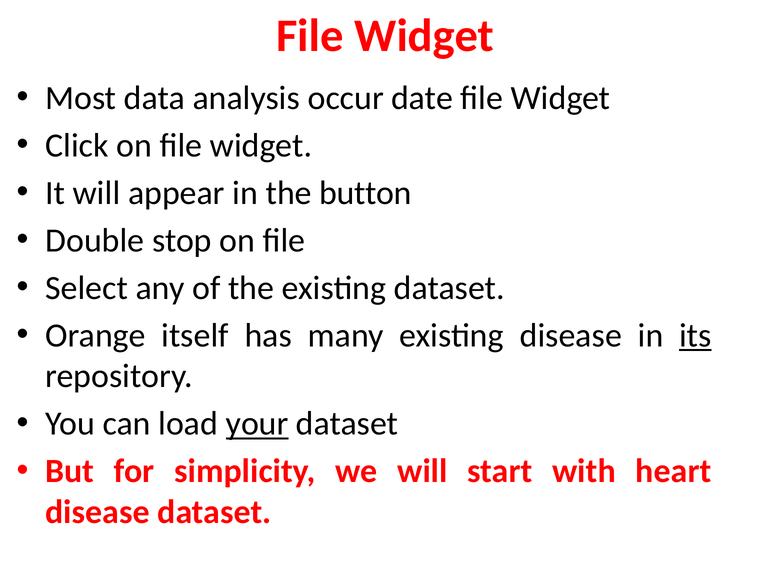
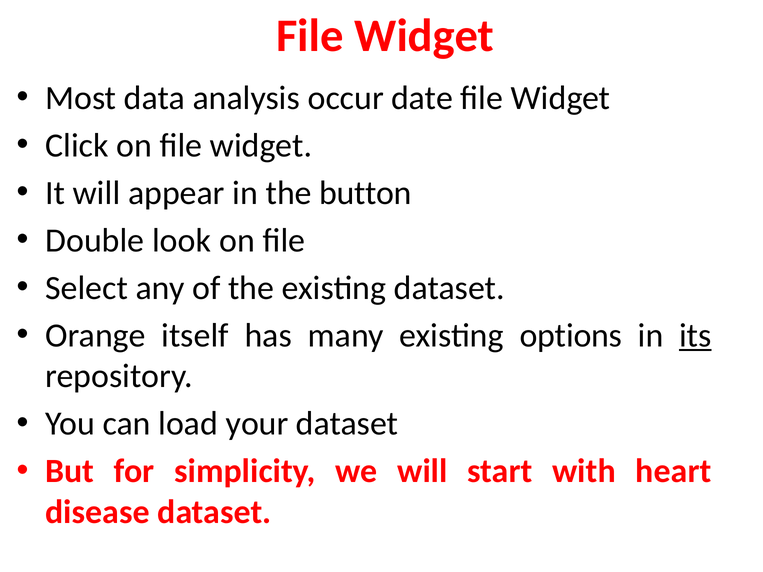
stop: stop -> look (182, 241)
existing disease: disease -> options (571, 336)
your underline: present -> none (257, 424)
